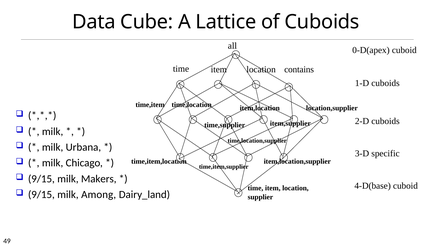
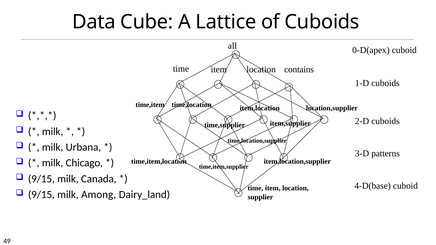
specific: specific -> patterns (386, 154)
Makers: Makers -> Canada (99, 179)
